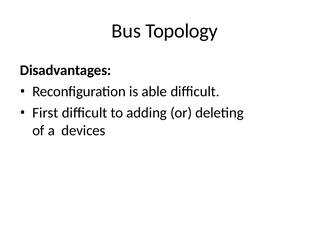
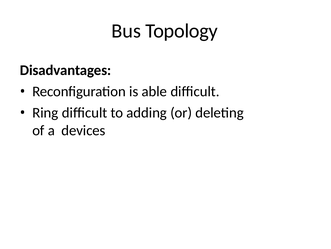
First: First -> Ring (45, 113)
